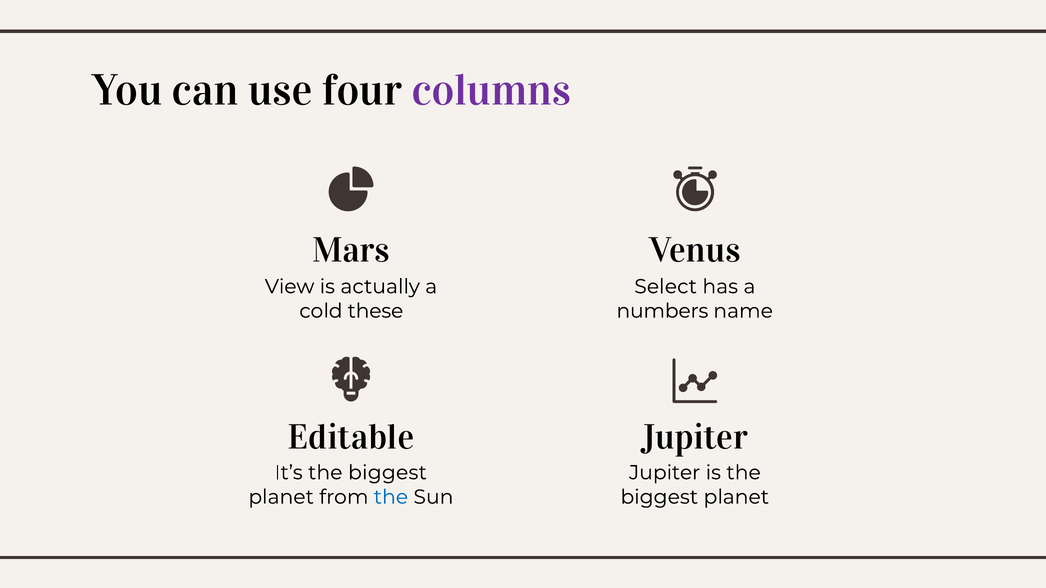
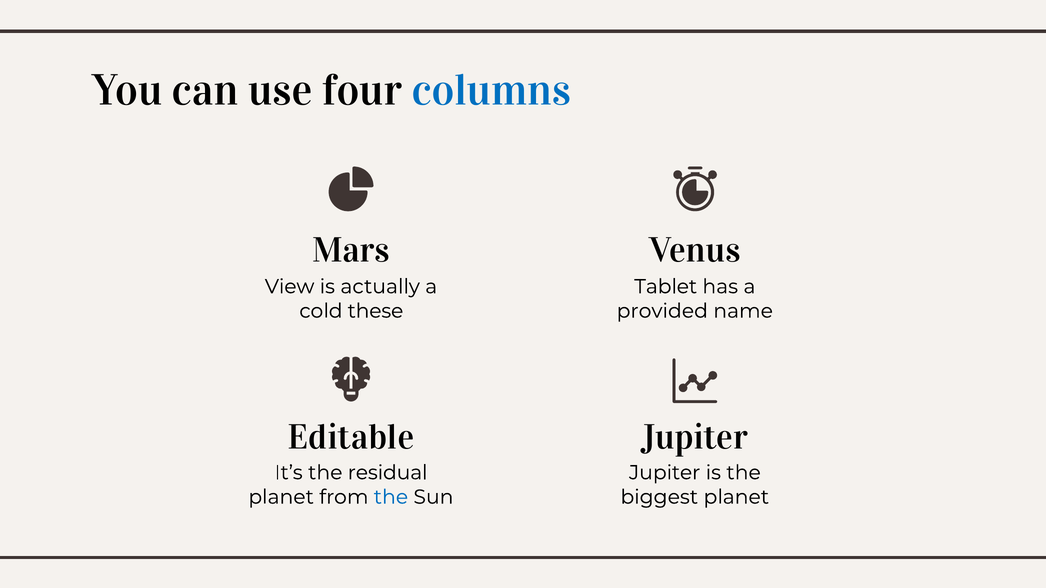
columns colour: purple -> blue (492, 91)
Select: Select -> Tablet (666, 287)
numbers: numbers -> provided (662, 311)
It’s the biggest: biggest -> residual (388, 473)
